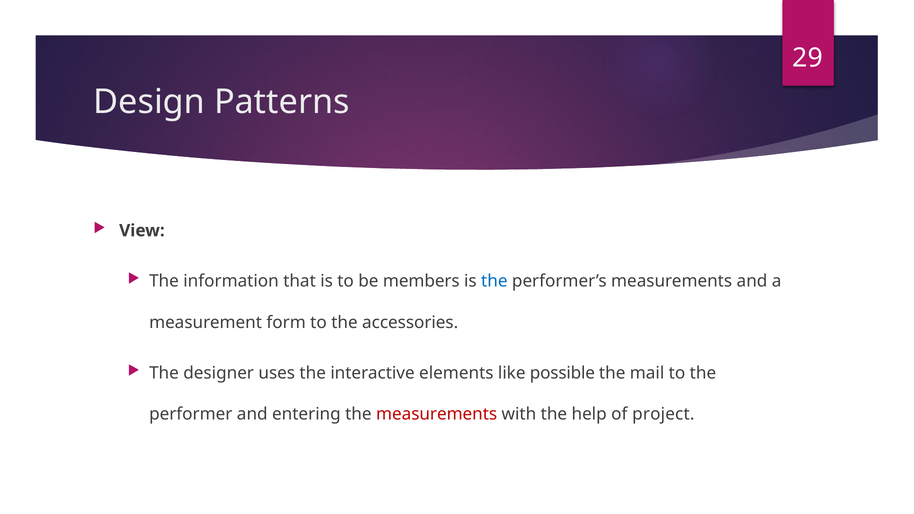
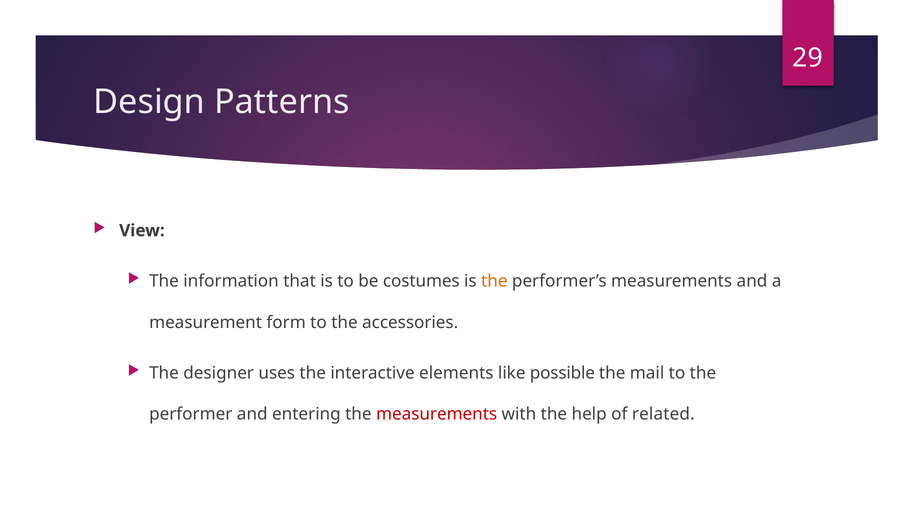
members: members -> costumes (421, 281)
the colour: blue -> orange (494, 281)
project: project -> related (663, 414)
